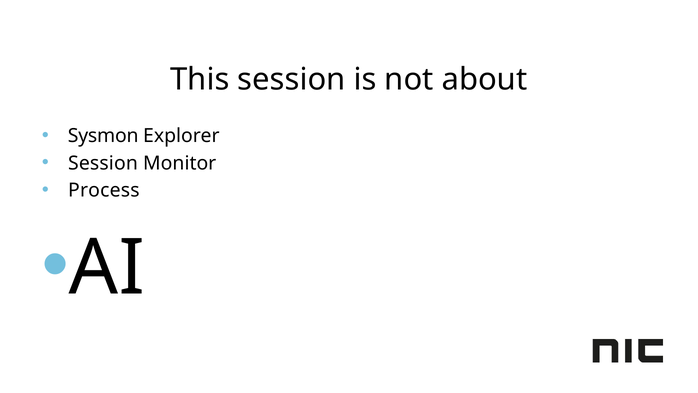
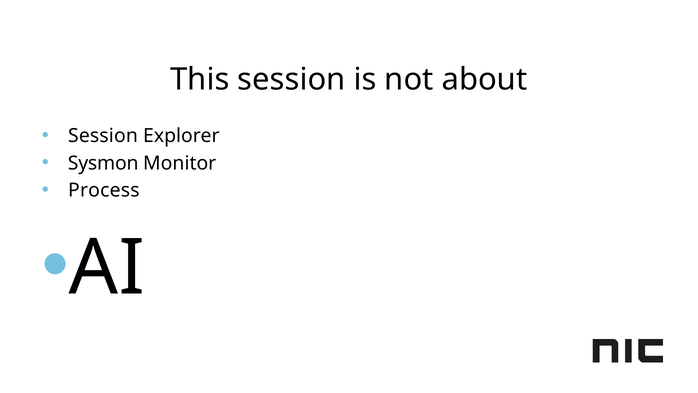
Sysmon: Sysmon -> Session (103, 136)
Session: Session -> Sysmon (103, 163)
